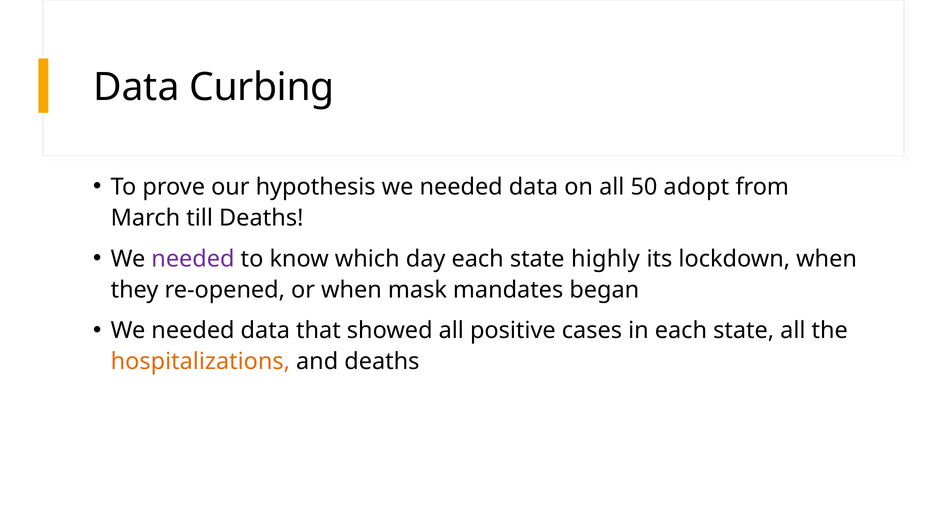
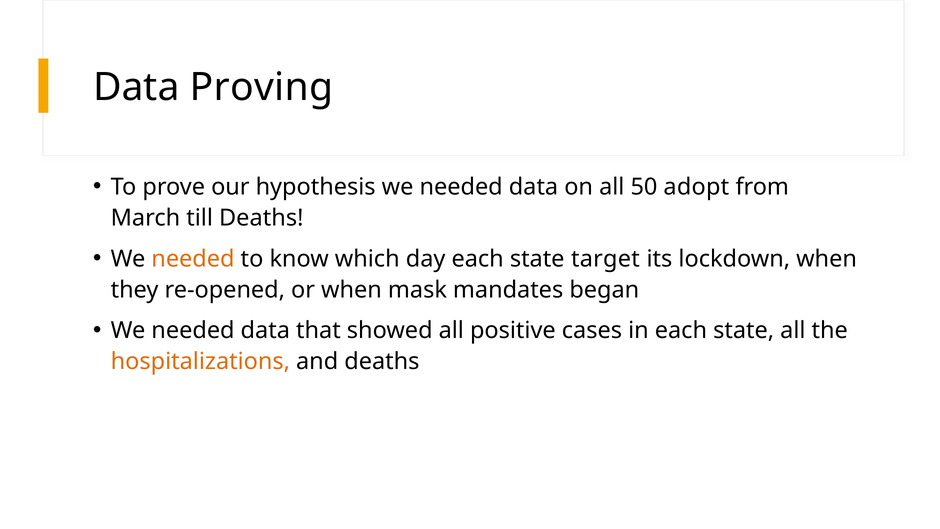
Curbing: Curbing -> Proving (262, 87)
needed colour: purple -> orange (193, 259)
highly: highly -> target (605, 259)
